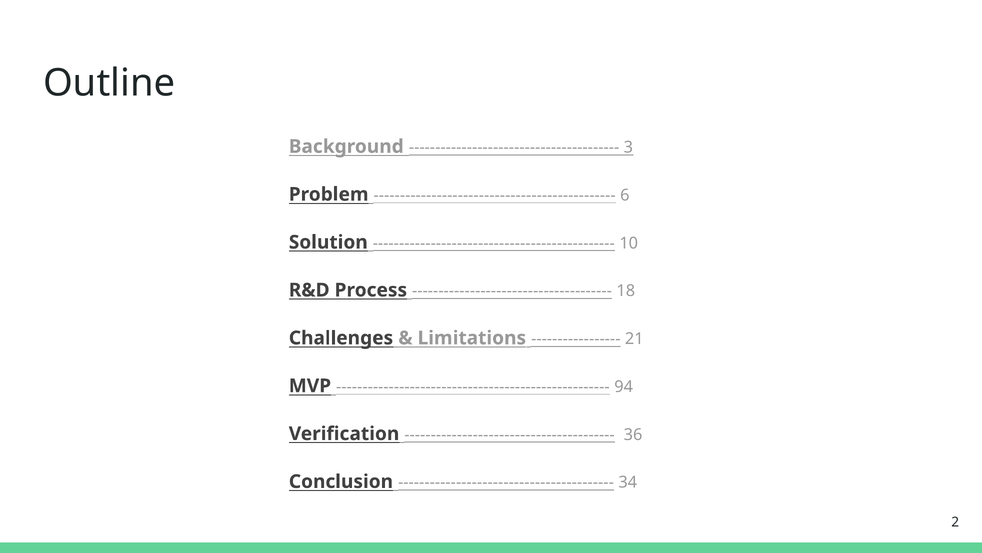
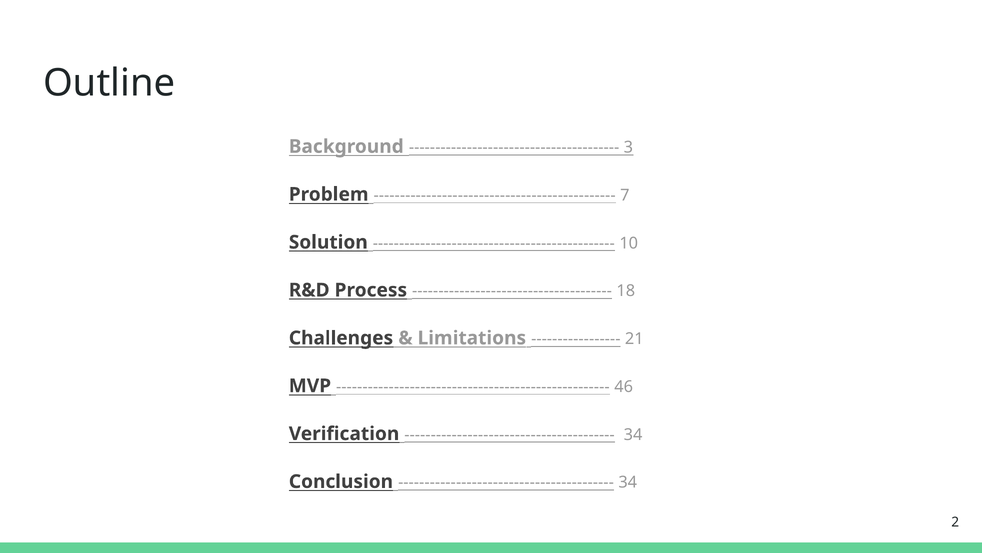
6: 6 -> 7 (625, 195)
94: 94 -> 46 (624, 386)
36: 36 -> 34 (633, 434)
